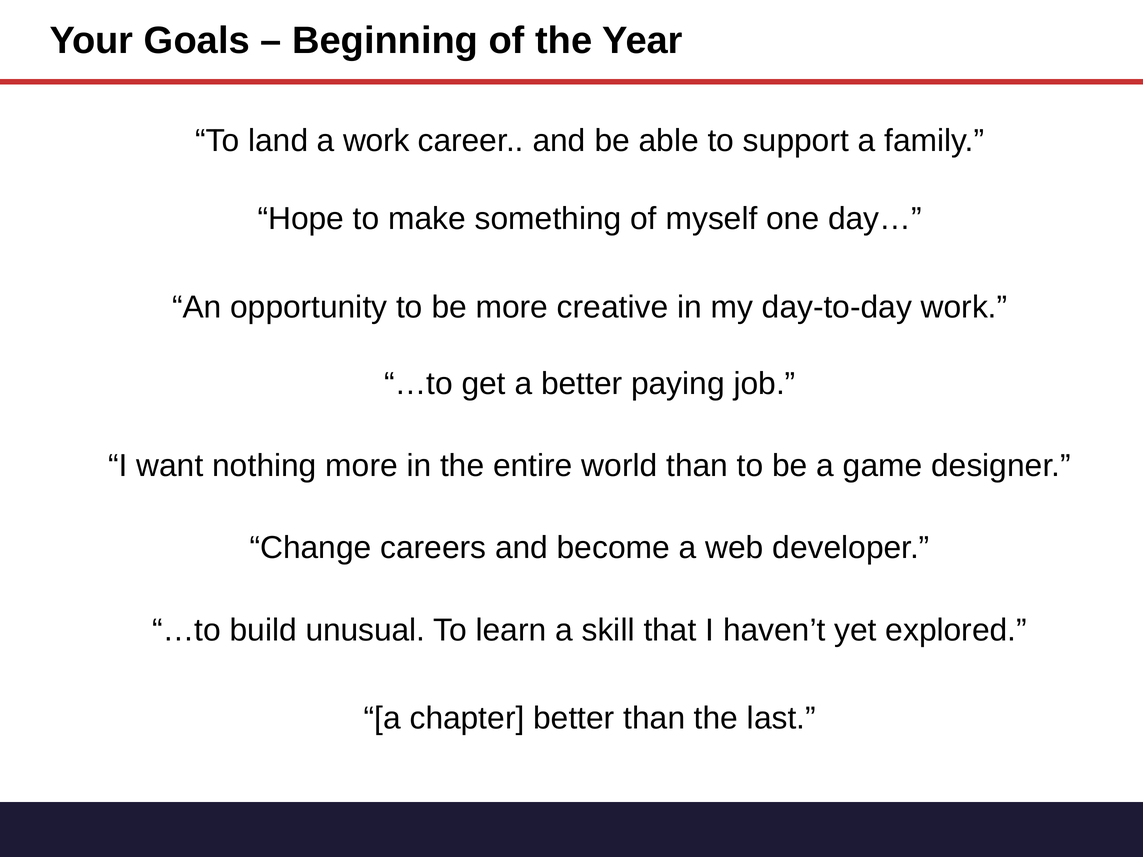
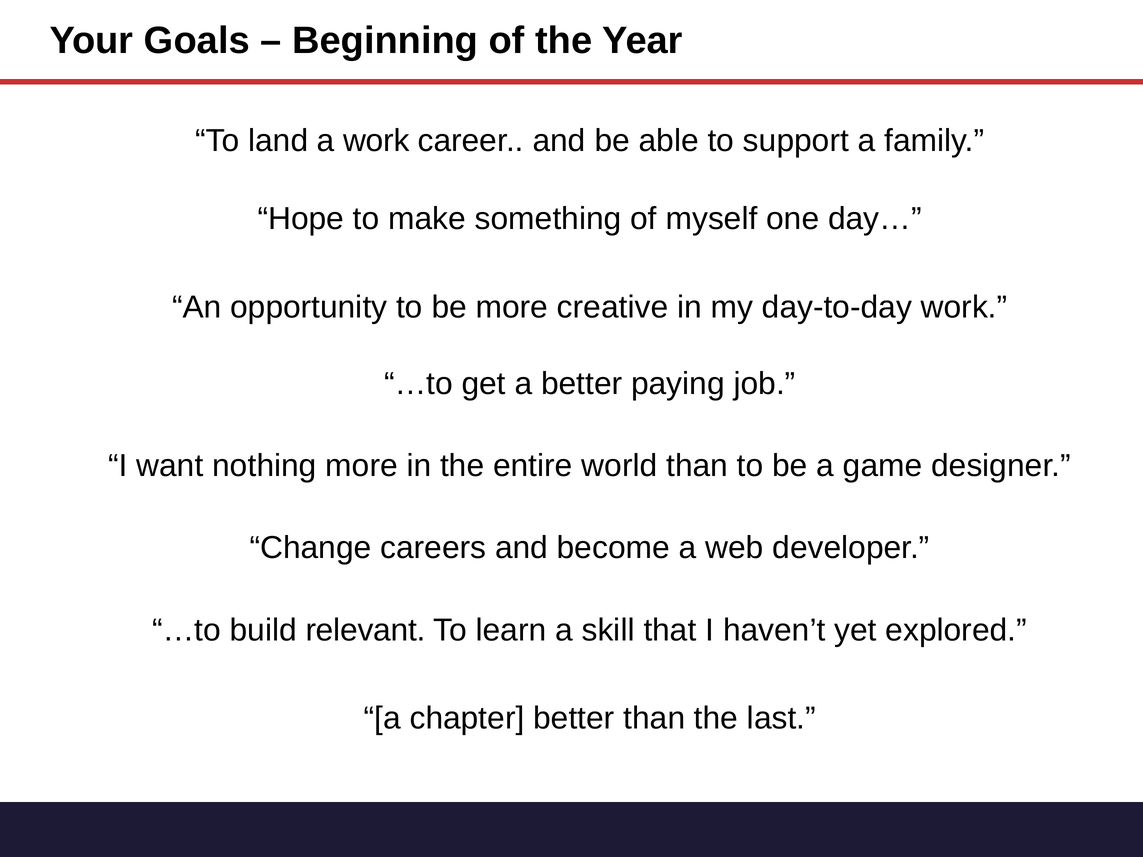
unusual: unusual -> relevant (365, 630)
